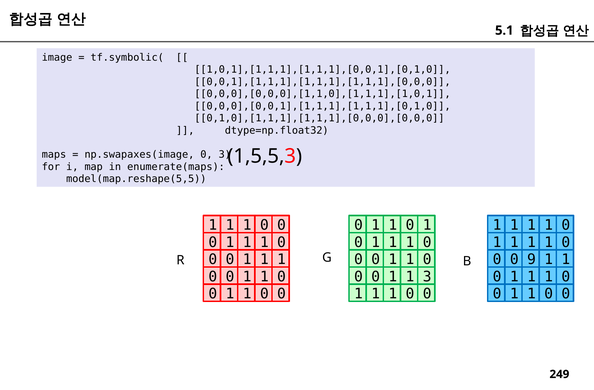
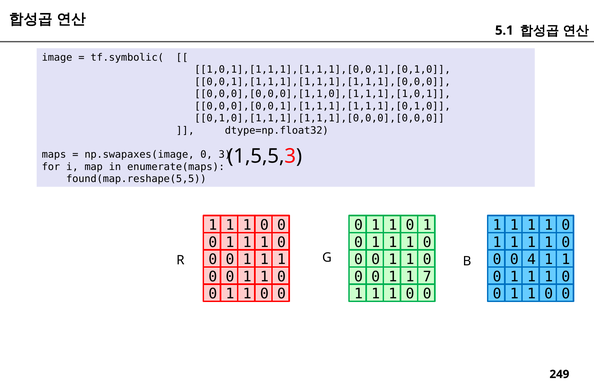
model(map.reshape(5,5: model(map.reshape(5,5 -> found(map.reshape(5,5 (136, 179)
9: 9 -> 4 (531, 260)
1 3: 3 -> 7 (427, 277)
